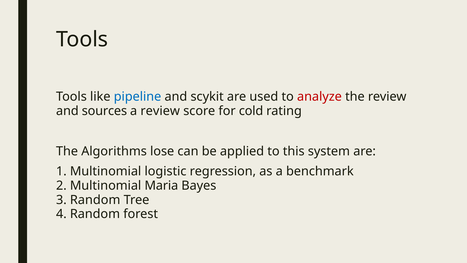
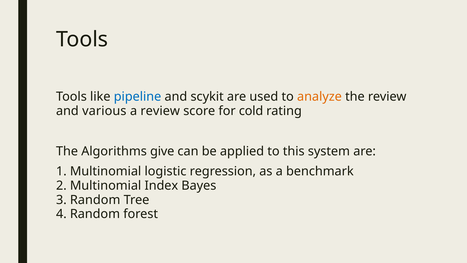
analyze colour: red -> orange (319, 97)
sources: sources -> various (104, 111)
lose: lose -> give (162, 151)
Maria: Maria -> Index (161, 185)
